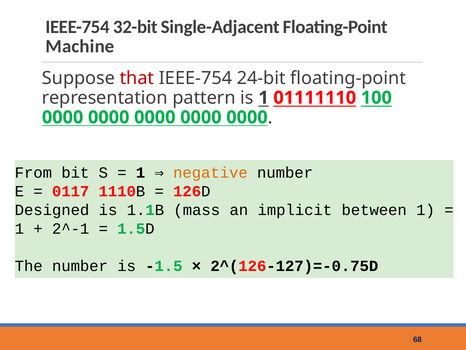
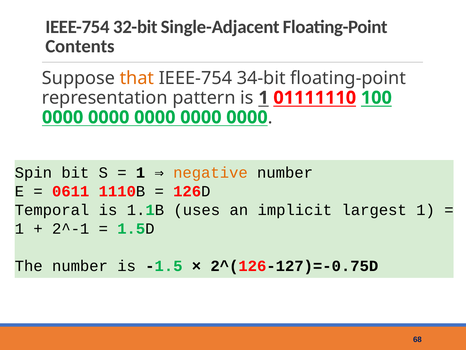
Machine: Machine -> Contents (80, 46)
that colour: red -> orange (137, 78)
24-bit: 24-bit -> 34-bit (261, 78)
From: From -> Spin (33, 172)
0117: 0117 -> 0611 (71, 191)
Designed: Designed -> Temporal (52, 210)
mass: mass -> uses (197, 210)
between: between -> largest (374, 210)
